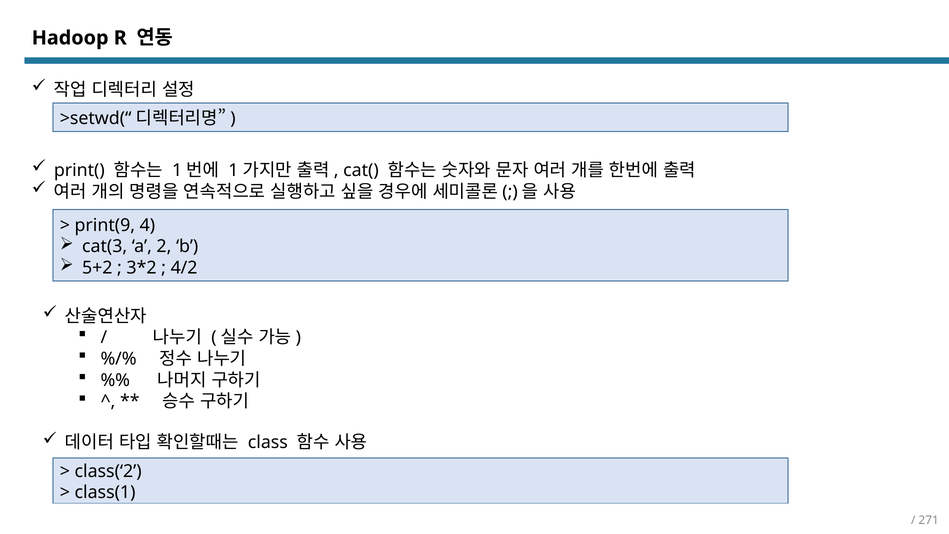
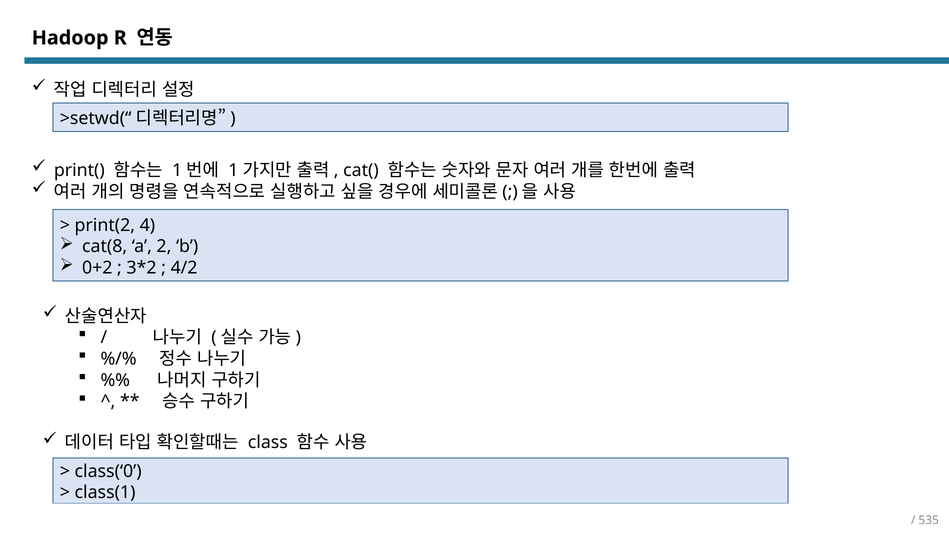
print(9: print(9 -> print(2 (105, 225)
cat(3: cat(3 -> cat(8 (105, 247)
5+2: 5+2 -> 0+2 (97, 268)
class(‘2: class(‘2 -> class(‘0 (108, 471)
271: 271 -> 535 (929, 520)
